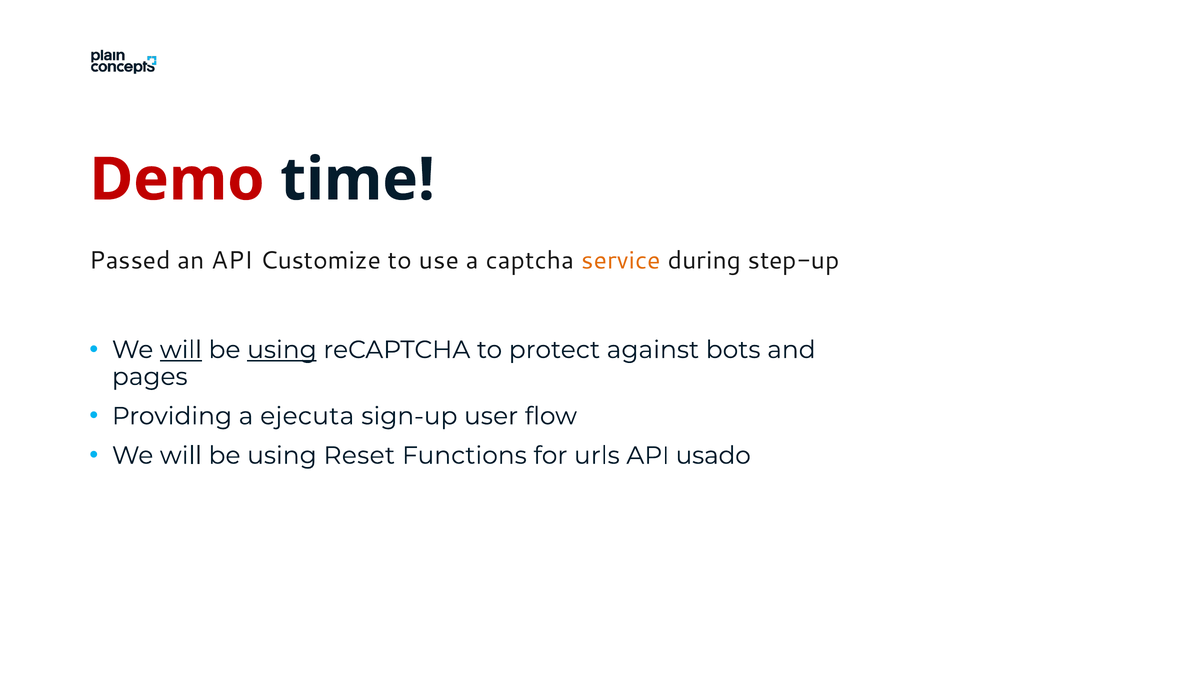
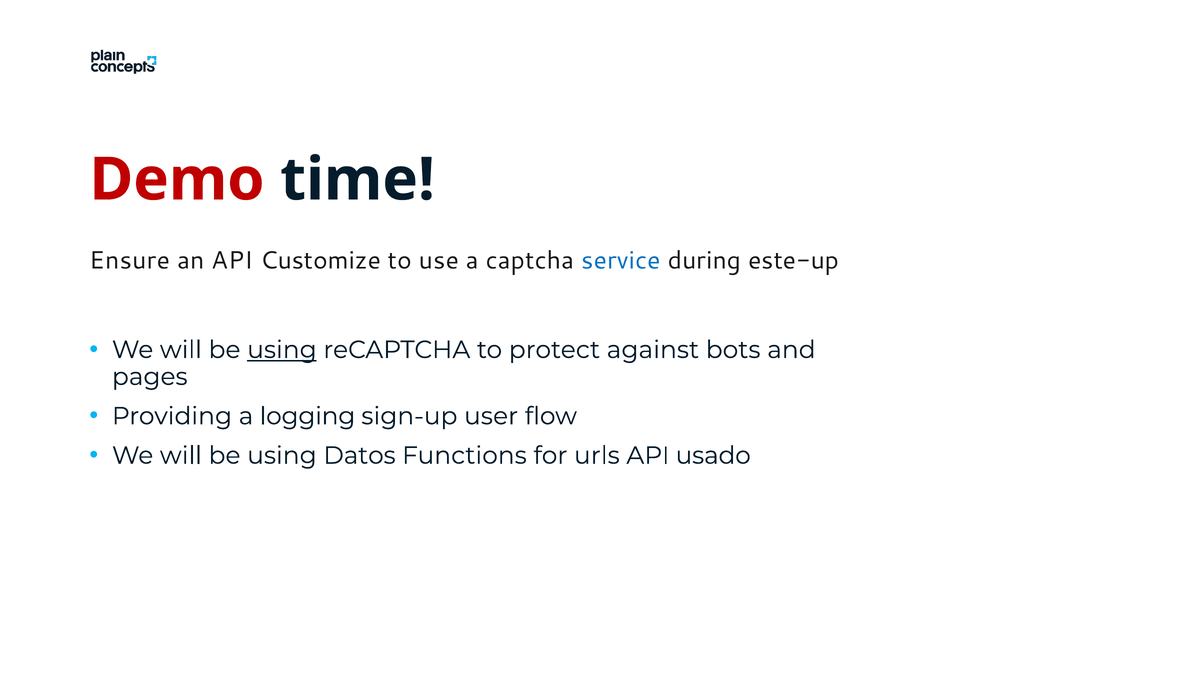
Passed: Passed -> Ensure (130, 261)
service colour: orange -> blue (621, 261)
step-up: step-up -> este-up (794, 261)
will underline: present -> none (181, 350)
ejecuta: ejecuta -> logging (307, 416)
Reset: Reset -> Datos (359, 456)
